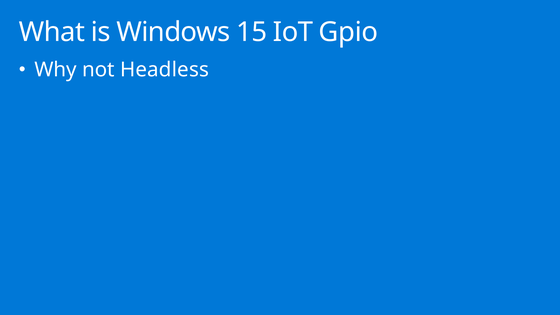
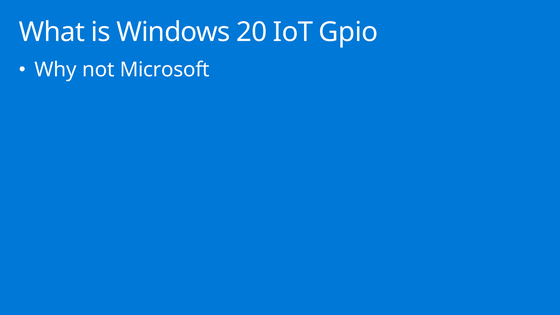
15: 15 -> 20 (252, 32)
Headless: Headless -> Microsoft (165, 70)
